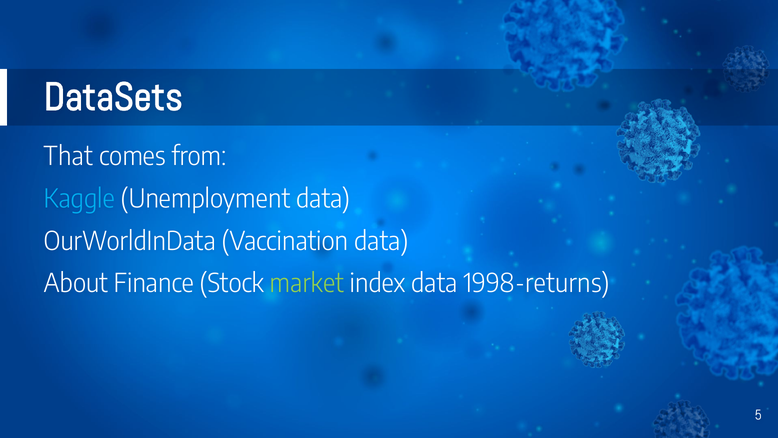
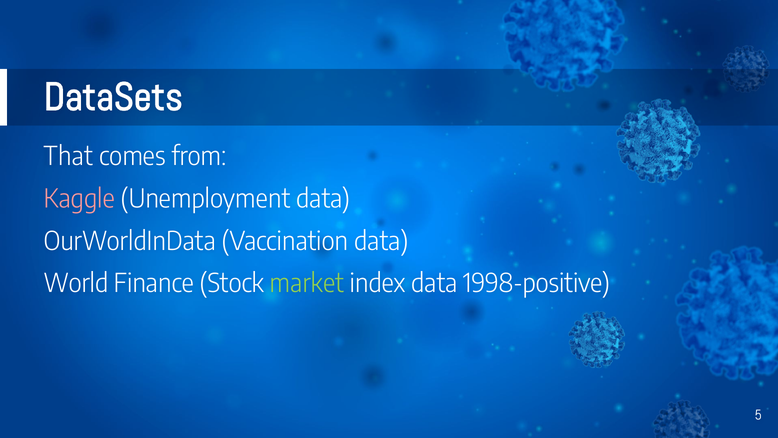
Kaggle colour: light blue -> pink (79, 199)
About: About -> World (76, 284)
1998-returns: 1998-returns -> 1998-positive (537, 284)
